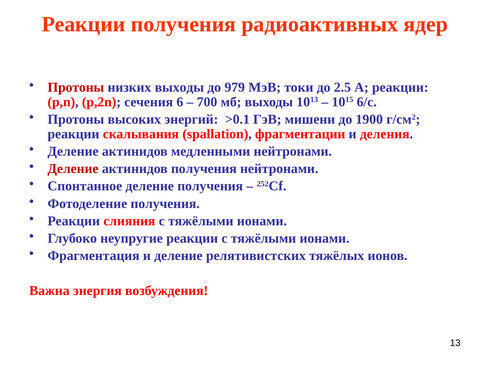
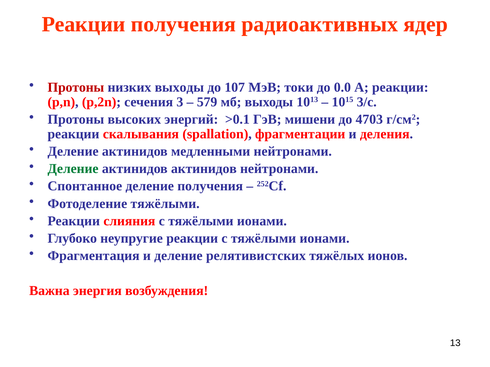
979: 979 -> 107 (235, 87)
2.5: 2.5 -> 0.0 (342, 87)
6: 6 -> 3 (180, 102)
700: 700 -> 579 (207, 102)
6/с: 6/с -> 3/с (367, 102)
1900: 1900 -> 4703 (369, 119)
Деление colour: red -> green (73, 169)
актинидов получения: получения -> актинидов (204, 169)
Фотоделение получения: получения -> тяжёлыми (165, 204)
